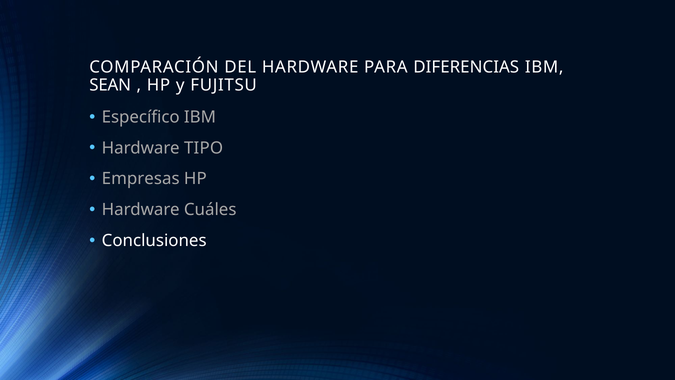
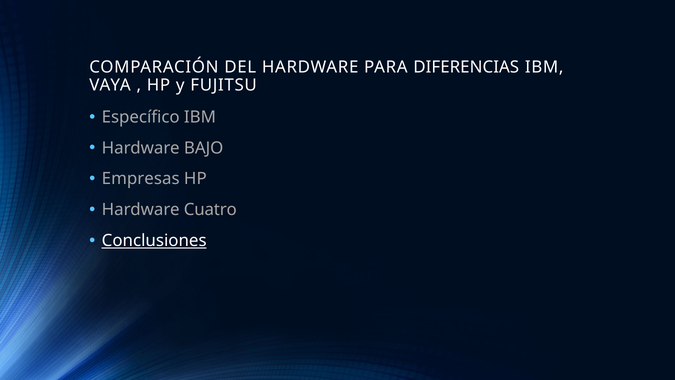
SEAN: SEAN -> VAYA (110, 85)
TIPO: TIPO -> BAJO (204, 148)
Cuáles: Cuáles -> Cuatro (210, 210)
Conclusiones underline: none -> present (154, 241)
